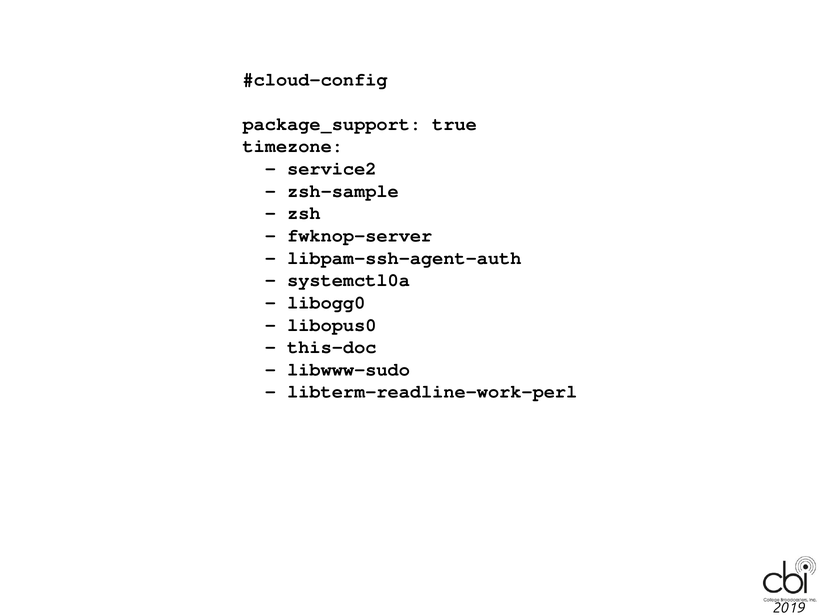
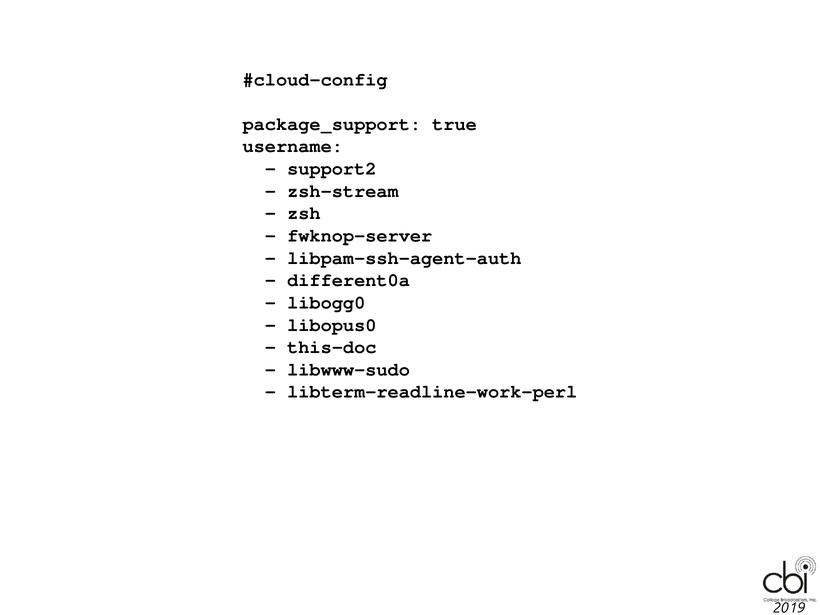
timezone: timezone -> username (293, 146)
service2: service2 -> support2 (332, 169)
zsh-sample: zsh-sample -> zsh-stream (343, 191)
systemctl0a: systemctl0a -> different0a (349, 280)
